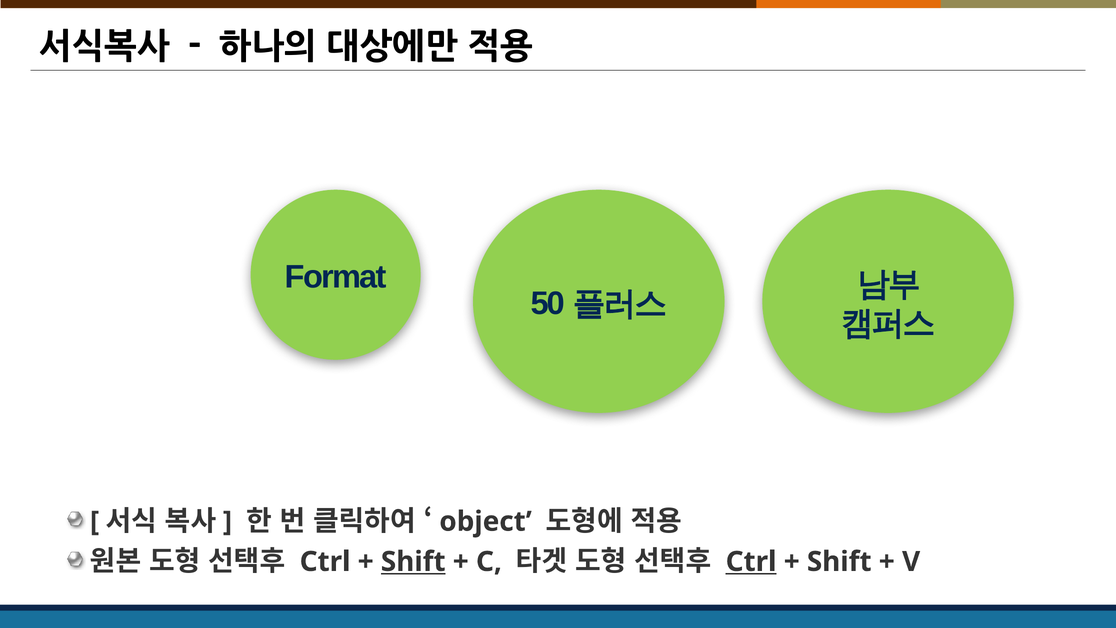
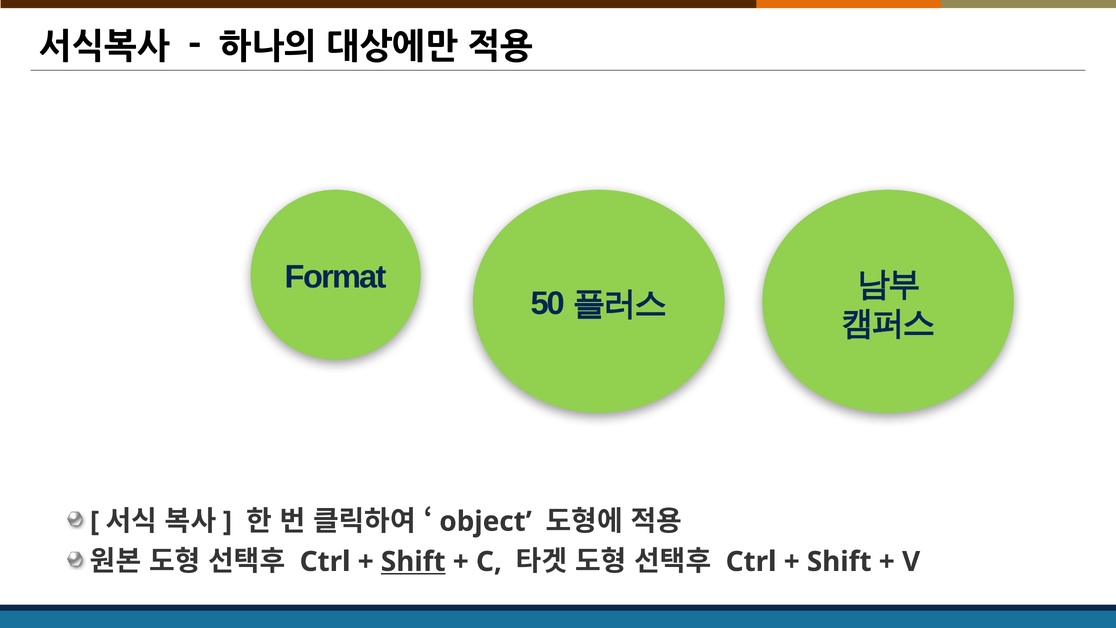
Ctrl underline: present -> none (751, 561)
